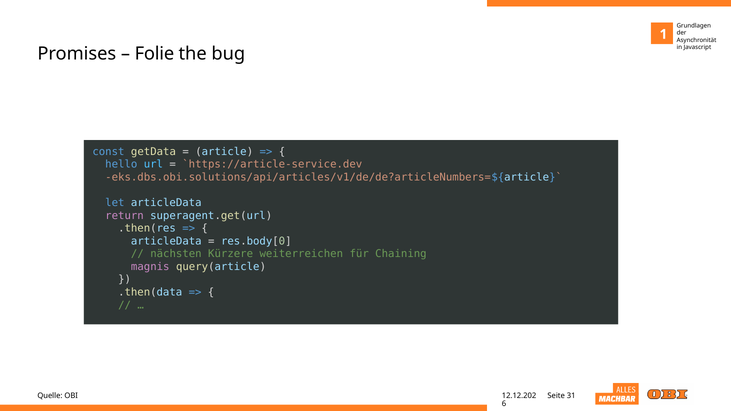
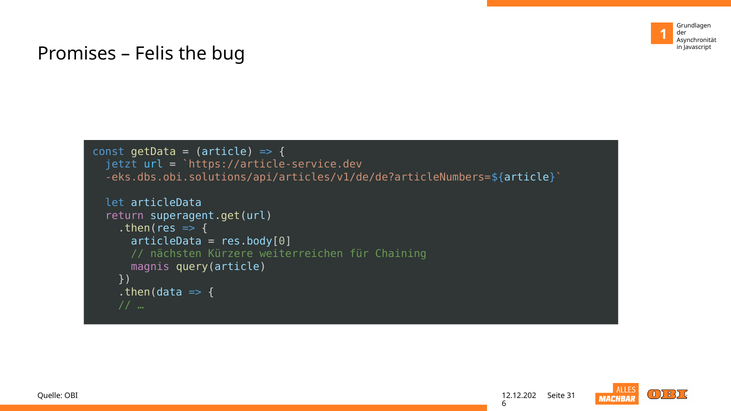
Folie: Folie -> Felis (154, 54)
hello: hello -> jetzt (121, 164)
